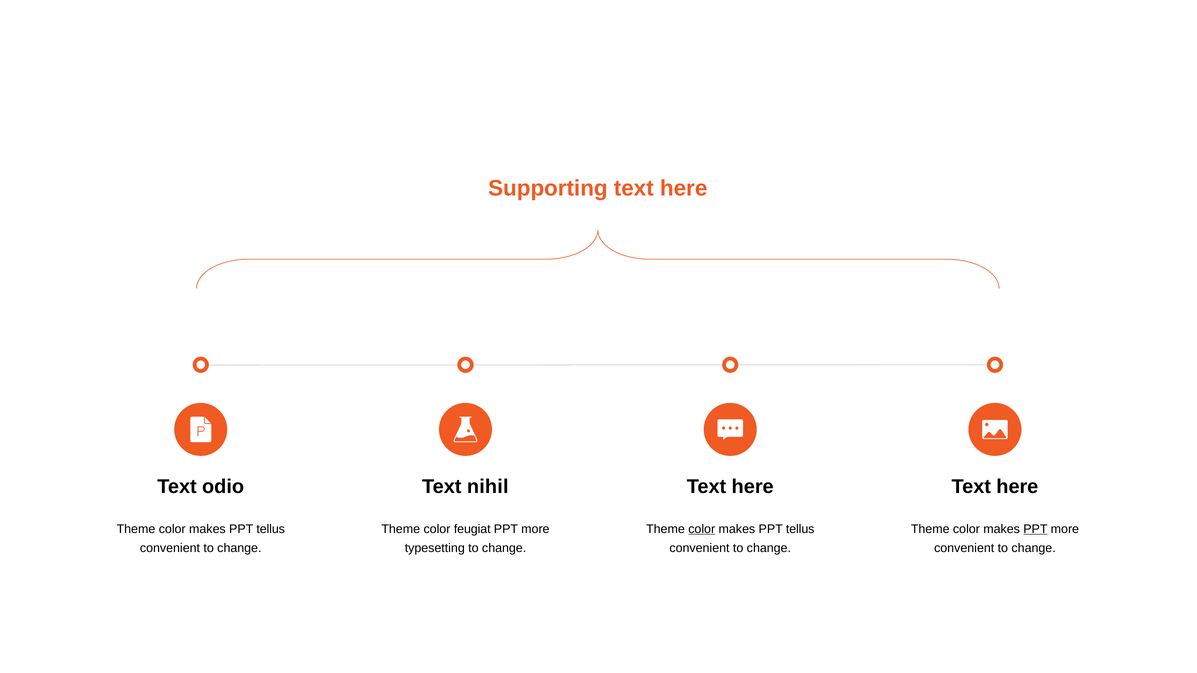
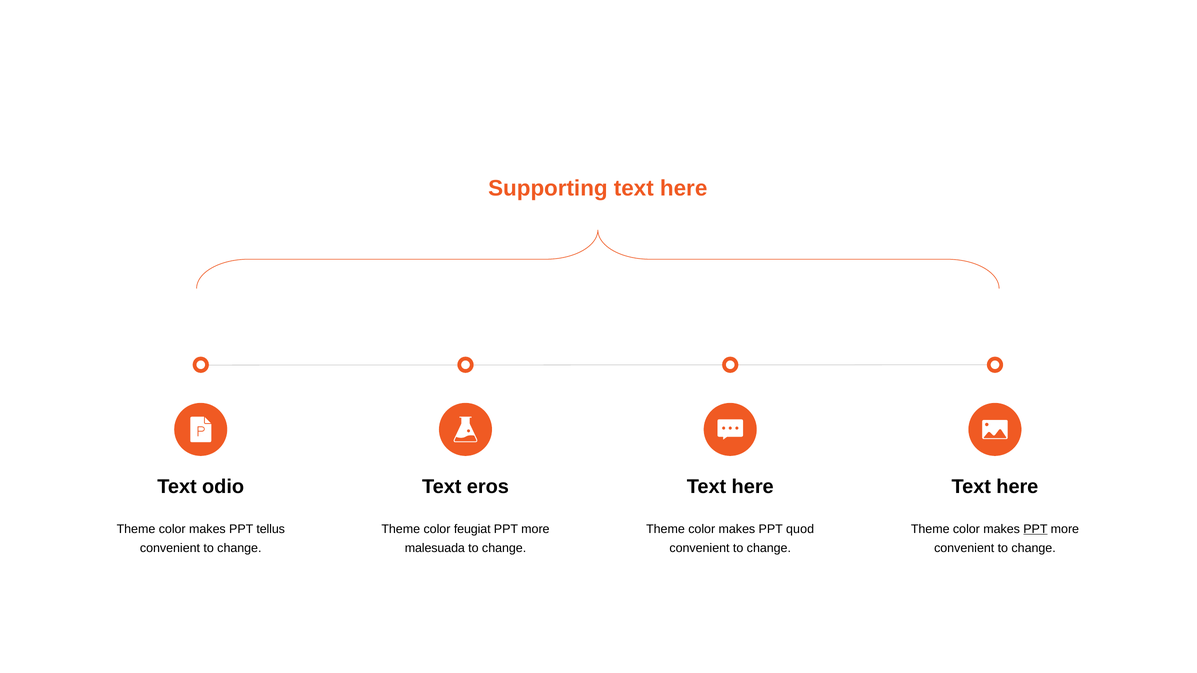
nihil: nihil -> eros (488, 487)
color underline: present -> none (702, 529)
tellus: tellus -> quod (800, 529)
typesetting: typesetting -> malesuada (435, 549)
